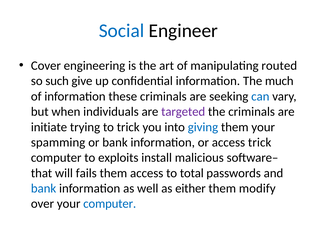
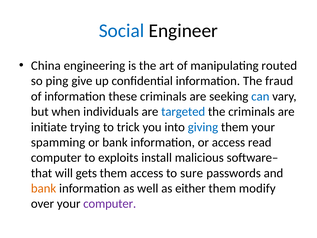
Cover: Cover -> China (46, 66)
such: such -> ping (57, 81)
much: much -> fraud (279, 81)
targeted colour: purple -> blue (183, 112)
access trick: trick -> read (260, 142)
fails: fails -> gets (86, 173)
total: total -> sure (192, 173)
bank colour: blue -> orange (44, 188)
computer colour: blue -> purple (110, 204)
